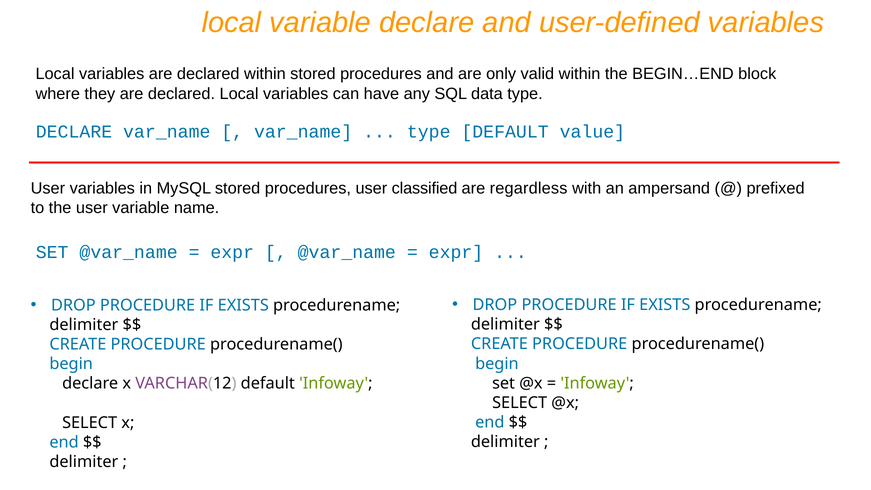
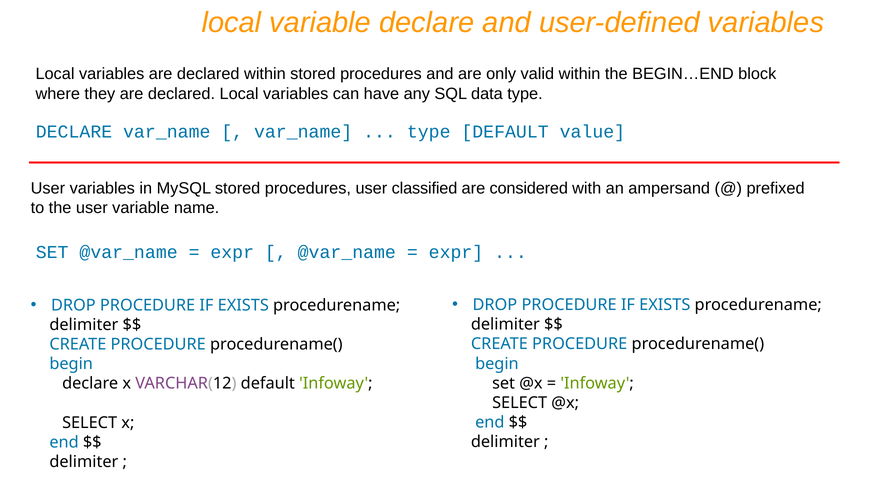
regardless: regardless -> considered (529, 188)
